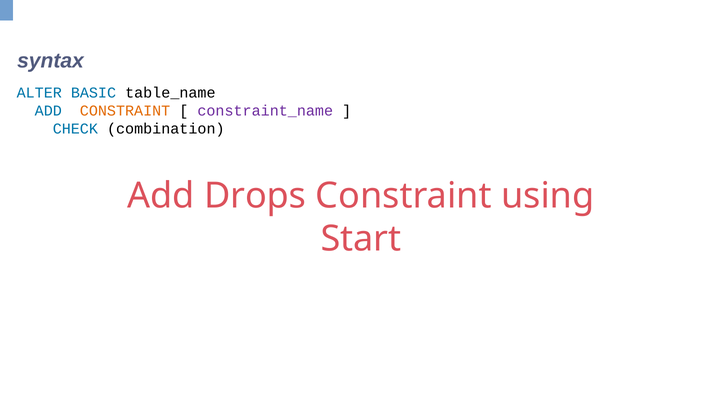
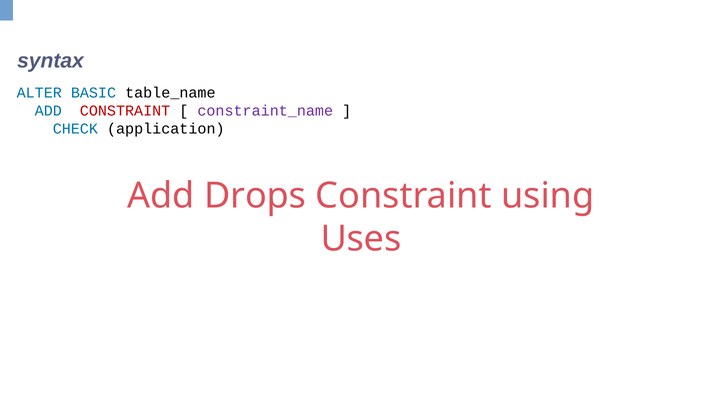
CONSTRAINT colour: orange -> red (125, 111)
combination: combination -> application (166, 129)
Start: Start -> Uses (361, 239)
